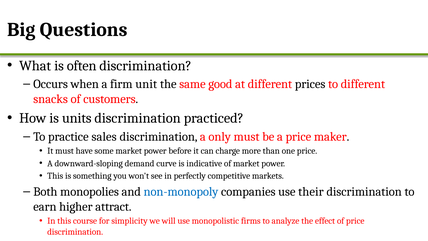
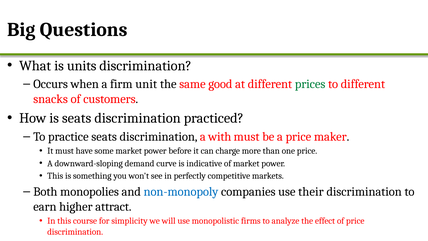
often: often -> units (82, 66)
prices colour: black -> green (310, 84)
is units: units -> seats (77, 118)
practice sales: sales -> seats (104, 136)
only: only -> with (220, 136)
